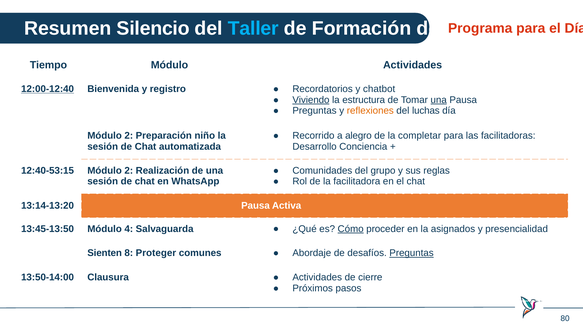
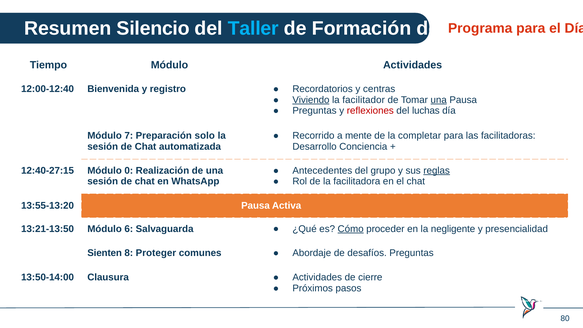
12:00-12:40 underline: present -> none (48, 89)
chatbot: chatbot -> centras (379, 89)
estructura: estructura -> facilitador (364, 100)
reflexiones colour: orange -> red (370, 111)
alegro: alegro -> mente (358, 136)
2: 2 -> 7 (129, 136)
niño: niño -> solo (205, 136)
12:40-53:15: 12:40-53:15 -> 12:40-27:15 (48, 171)
2: 2 -> 0 (129, 171)
Comunidades: Comunidades -> Antecedentes (322, 171)
reglas underline: none -> present (437, 171)
13:14-13:20: 13:14-13:20 -> 13:55-13:20 (48, 206)
13:45-13:50: 13:45-13:50 -> 13:21-13:50 (48, 229)
4: 4 -> 6 (129, 229)
asignados: asignados -> negligente (453, 229)
Preguntas underline: present -> none (412, 253)
